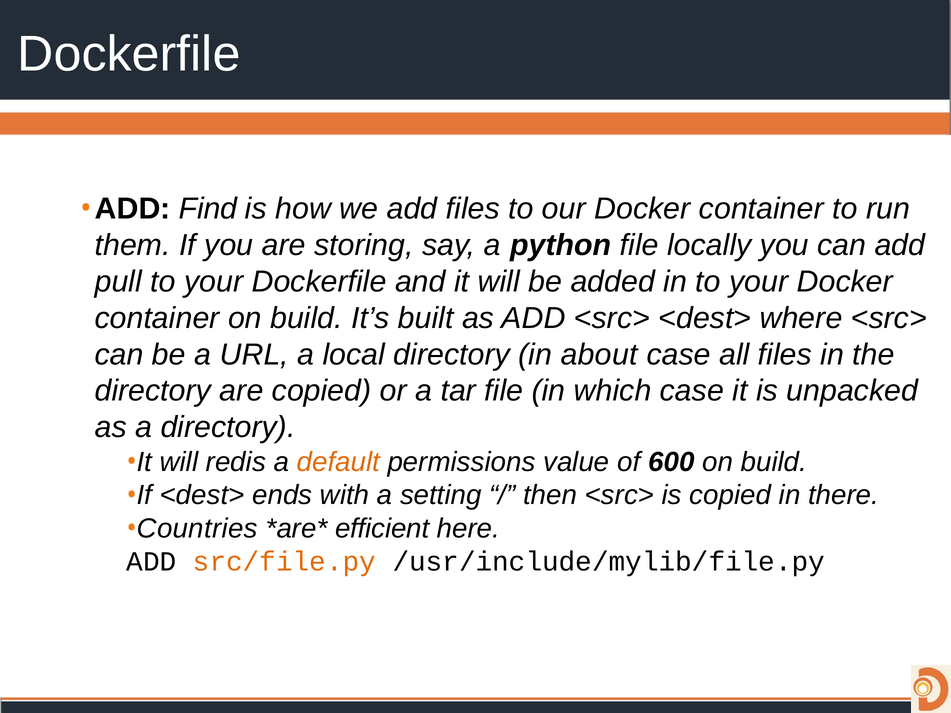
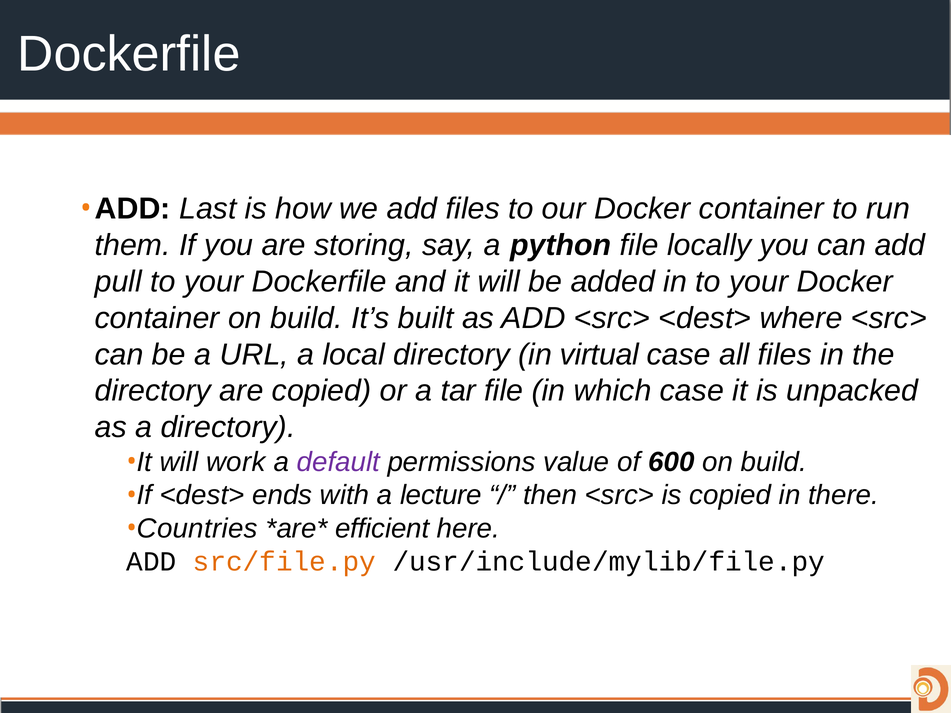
Find: Find -> Last (208, 209)
about: about -> virtual (599, 355)
redis: redis -> work (236, 462)
default colour: orange -> purple (338, 462)
setting: setting -> lecture (441, 495)
